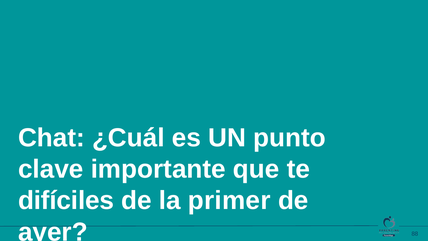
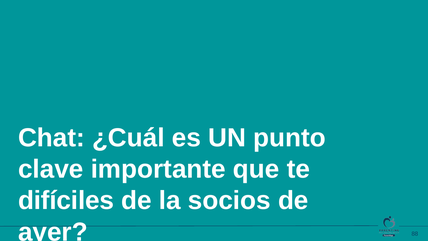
primer: primer -> socios (229, 200)
